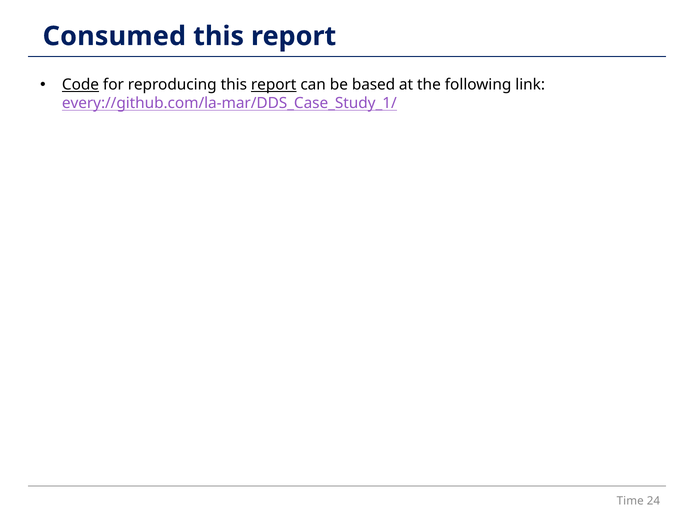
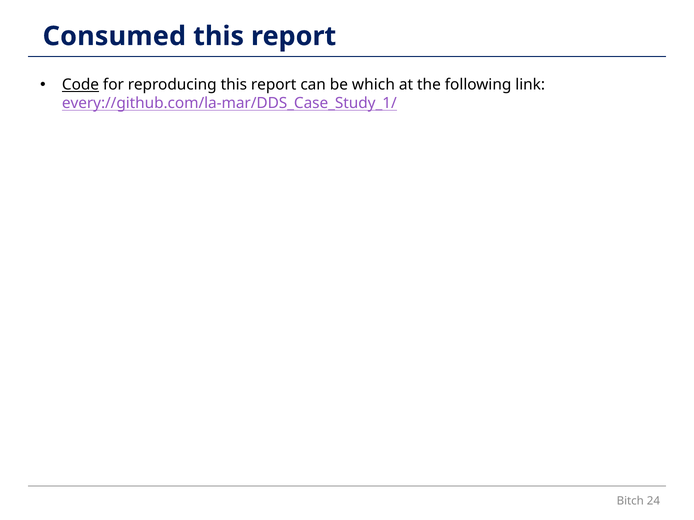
report underline: present -> none (274, 85)
based: based -> which (373, 85)
Time: Time -> Bitch (630, 501)
